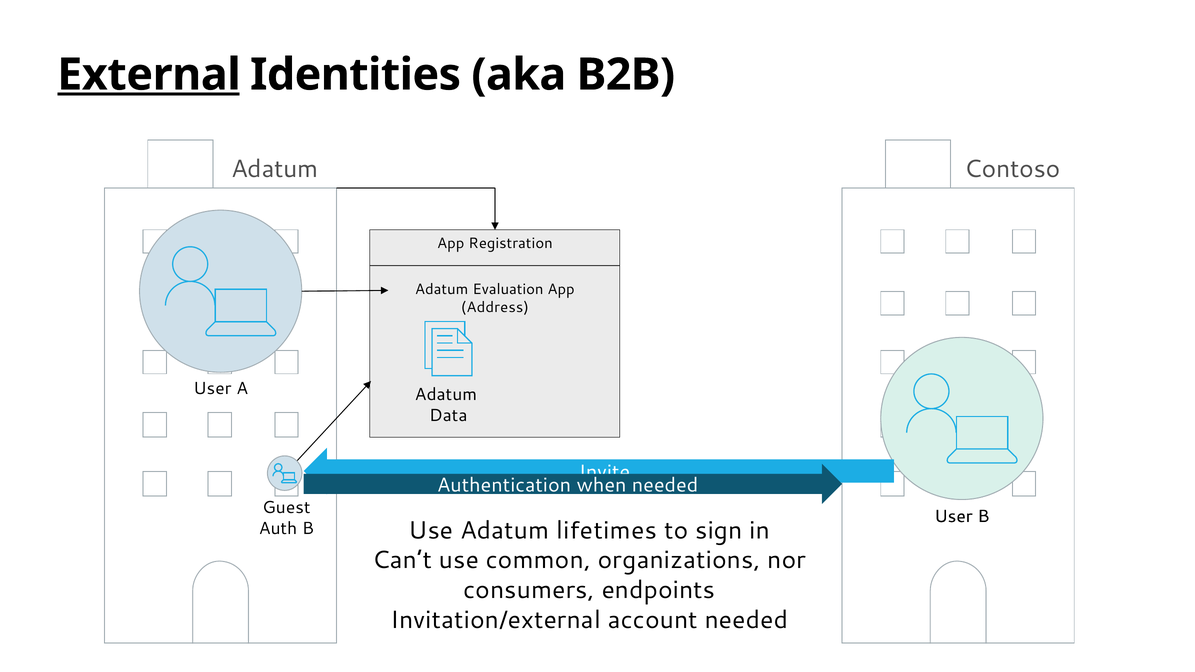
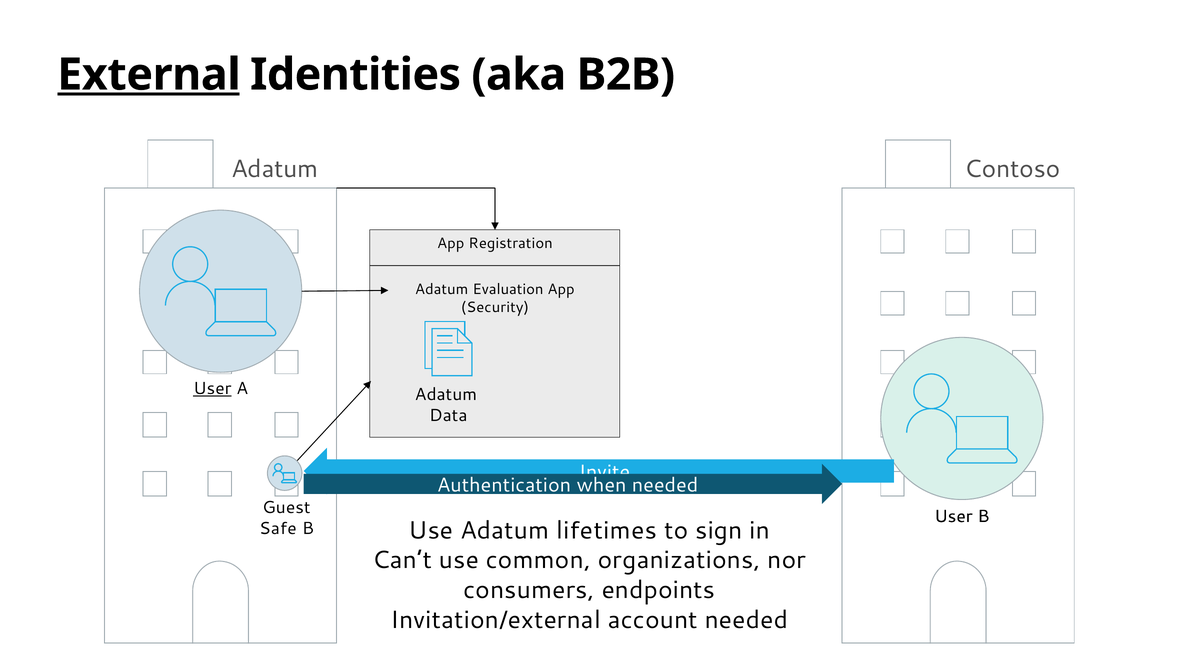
Address: Address -> Security (495, 307)
User underline: none -> present (212, 389)
Auth: Auth -> Safe (278, 528)
